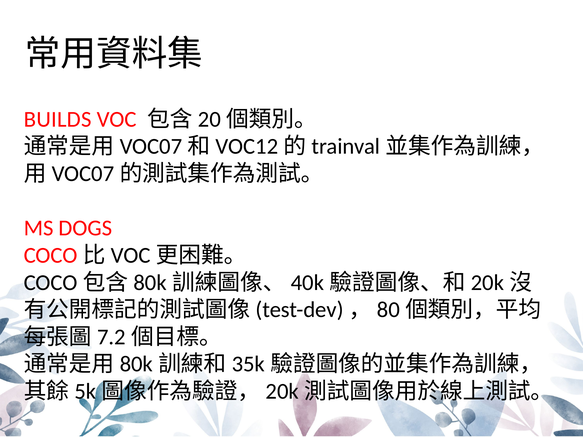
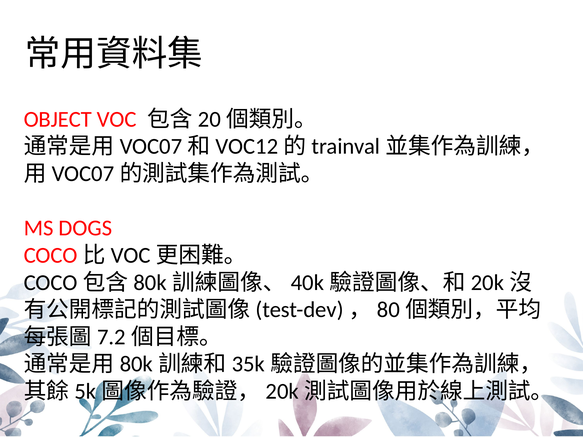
BUILDS: BUILDS -> OBJECT (58, 119)
